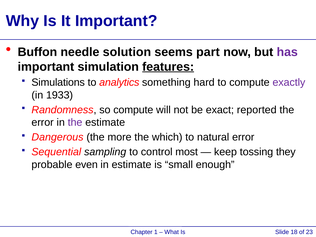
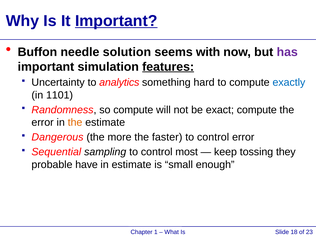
Important underline: none -> present (116, 21)
part: part -> with (208, 52)
Simulations: Simulations -> Uncertainty (58, 82)
exactly colour: purple -> blue (289, 82)
1933: 1933 -> 1101 (60, 95)
exact reported: reported -> compute (257, 110)
the colour: purple -> orange (75, 122)
which: which -> faster (167, 137)
natural: natural -> control (213, 137)
even: even -> have (87, 165)
